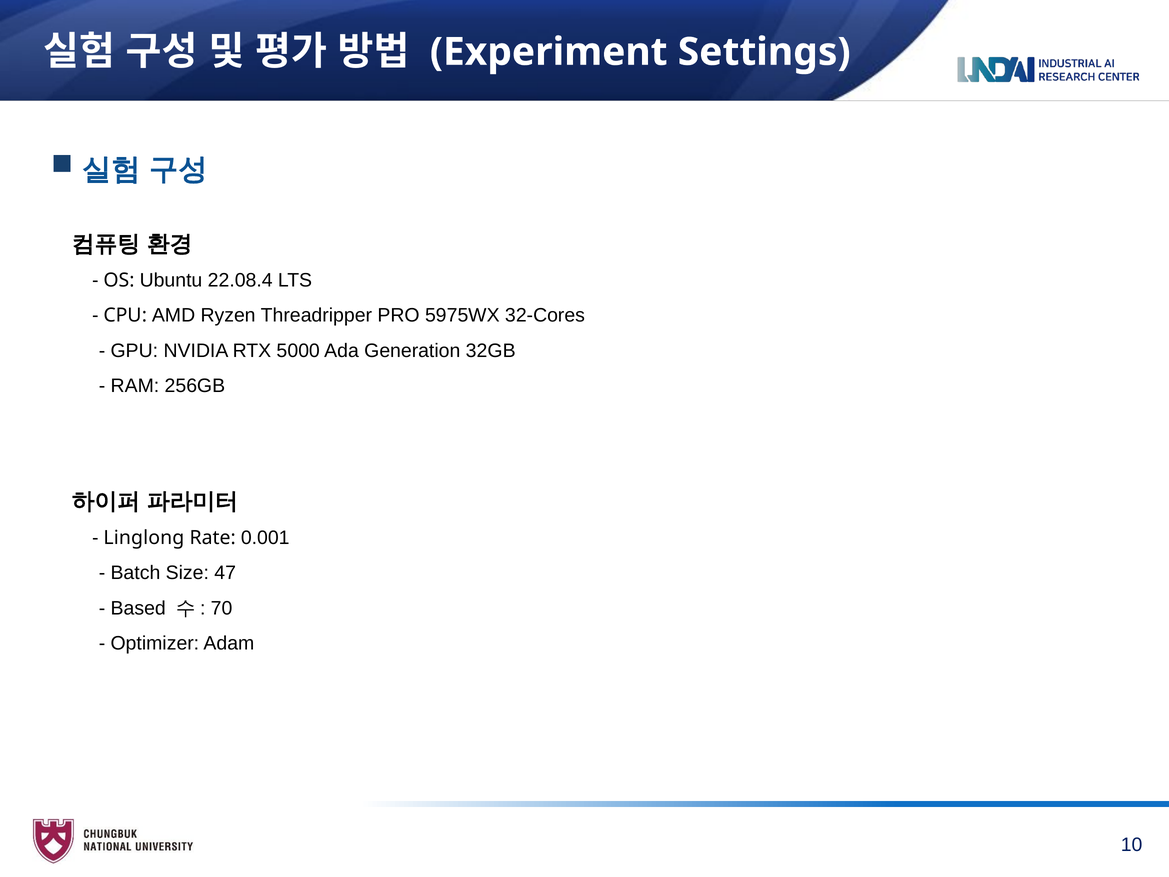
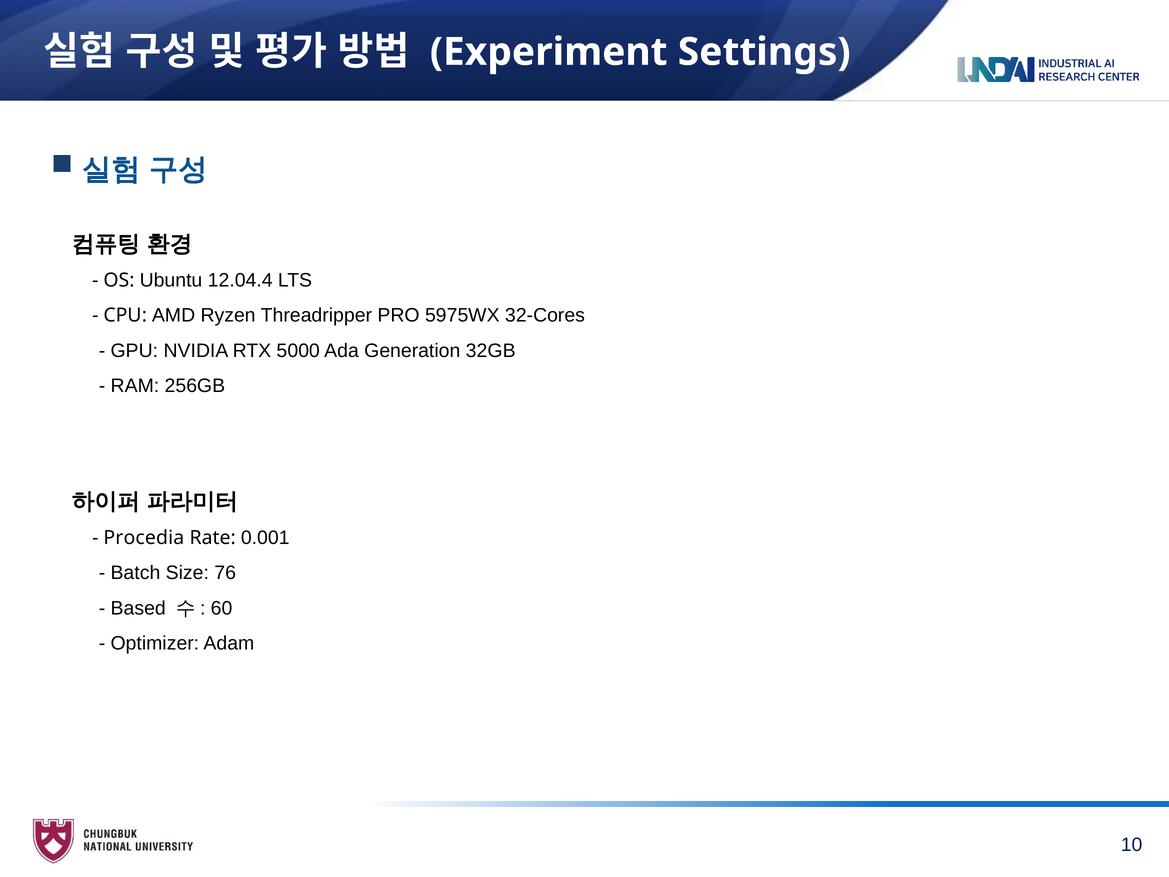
22.08.4: 22.08.4 -> 12.04.4 (240, 280)
Linglong: Linglong -> Procedia (144, 538)
47: 47 -> 76 (225, 573)
70: 70 -> 60 (222, 608)
